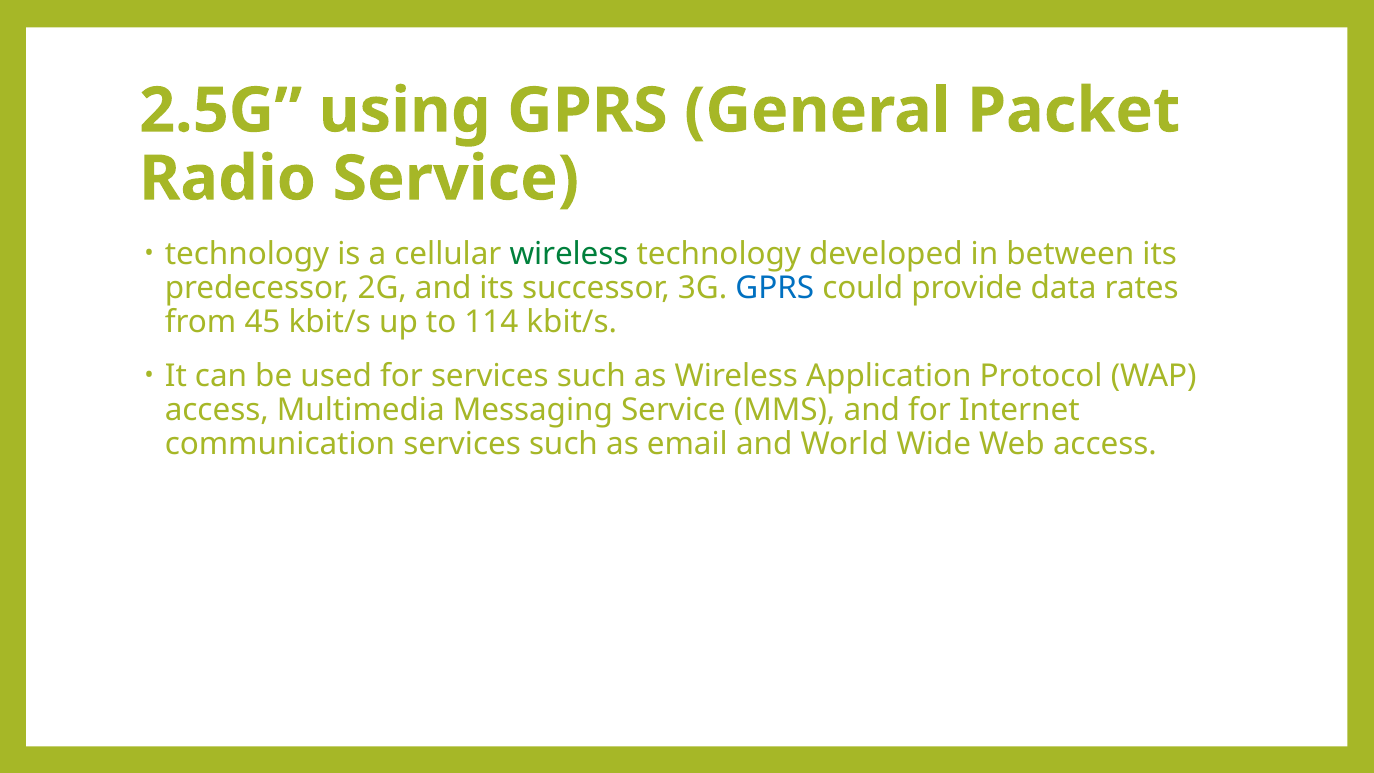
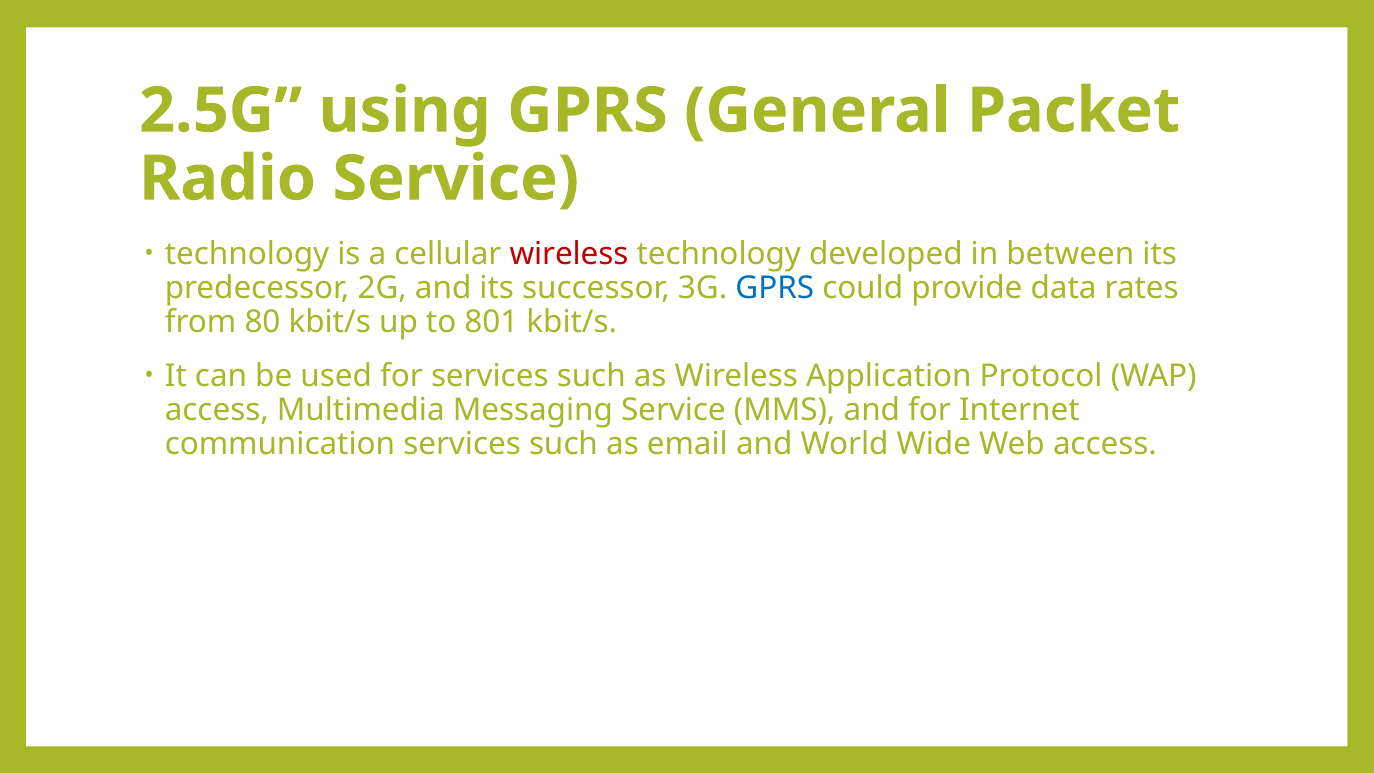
wireless colour: green -> red (569, 254)
45: 45 -> 80 (263, 322)
114: 114 -> 801 (491, 322)
